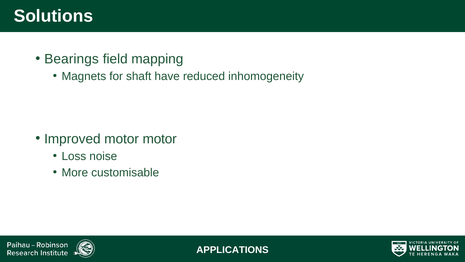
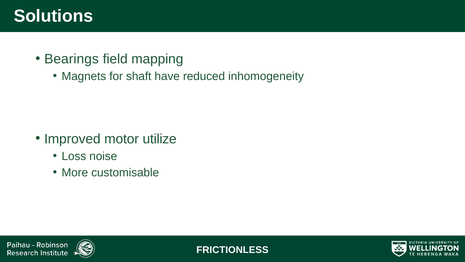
motor motor: motor -> utilize (160, 139)
APPLICATIONS: APPLICATIONS -> FRICTIONLESS (232, 249)
